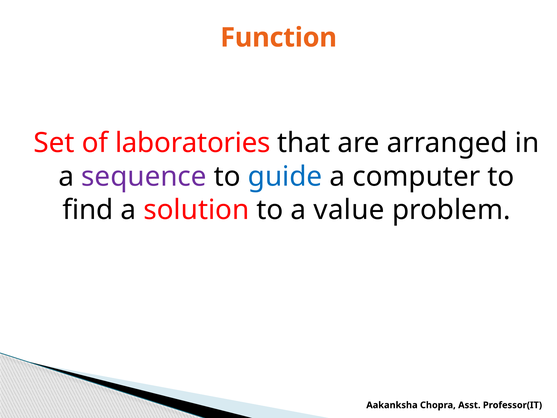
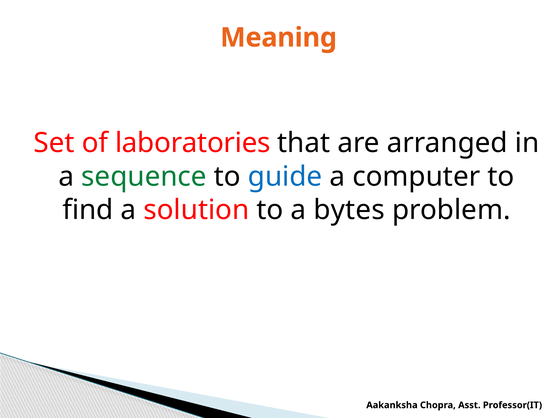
Function: Function -> Meaning (279, 38)
sequence colour: purple -> green (144, 176)
value: value -> bytes (349, 210)
